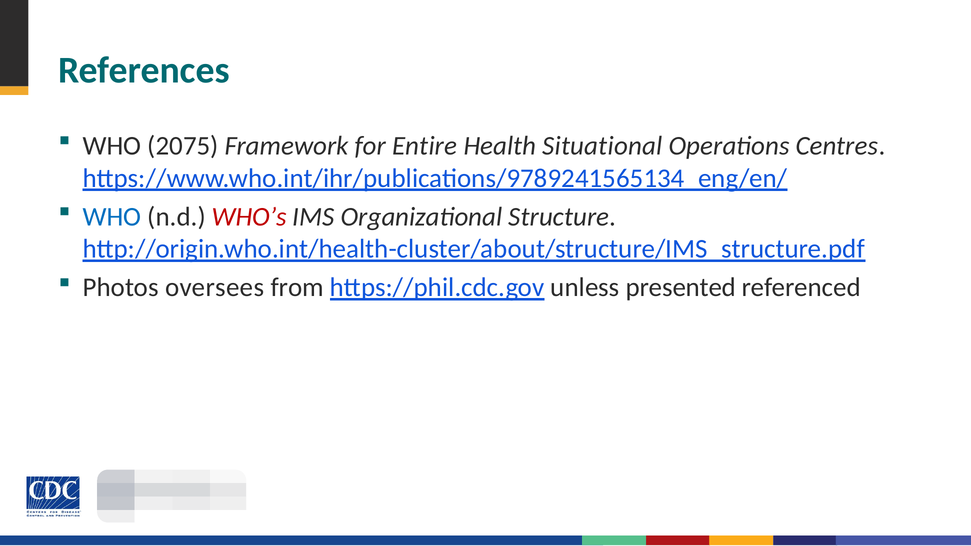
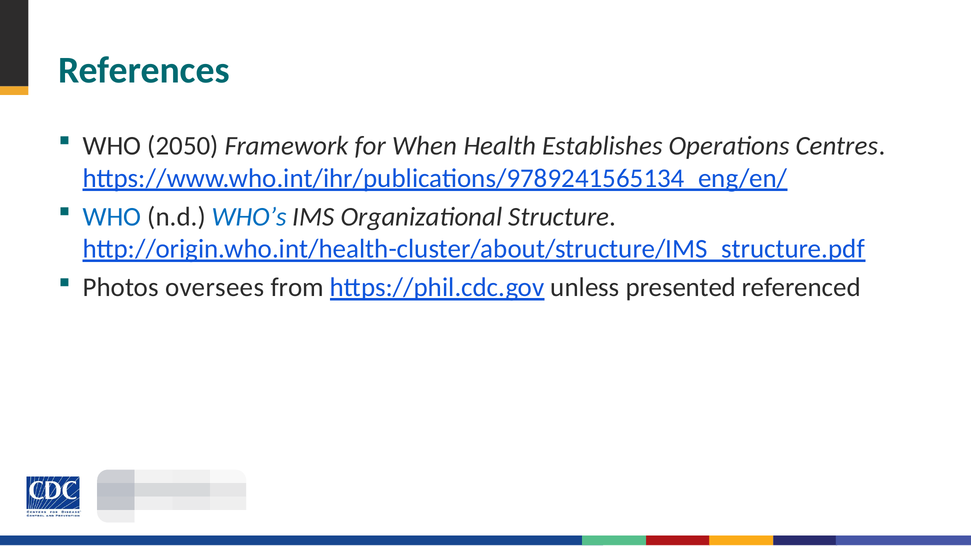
2075: 2075 -> 2050 (183, 146)
Entire: Entire -> When (425, 146)
Situational: Situational -> Establishes (602, 146)
WHO’s colour: red -> blue (249, 217)
